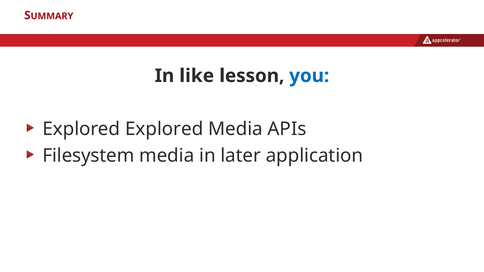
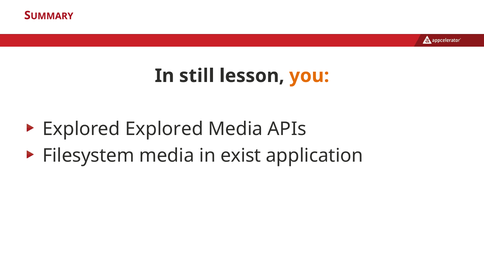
like: like -> still (197, 76)
you colour: blue -> orange (309, 76)
later: later -> exist (241, 156)
